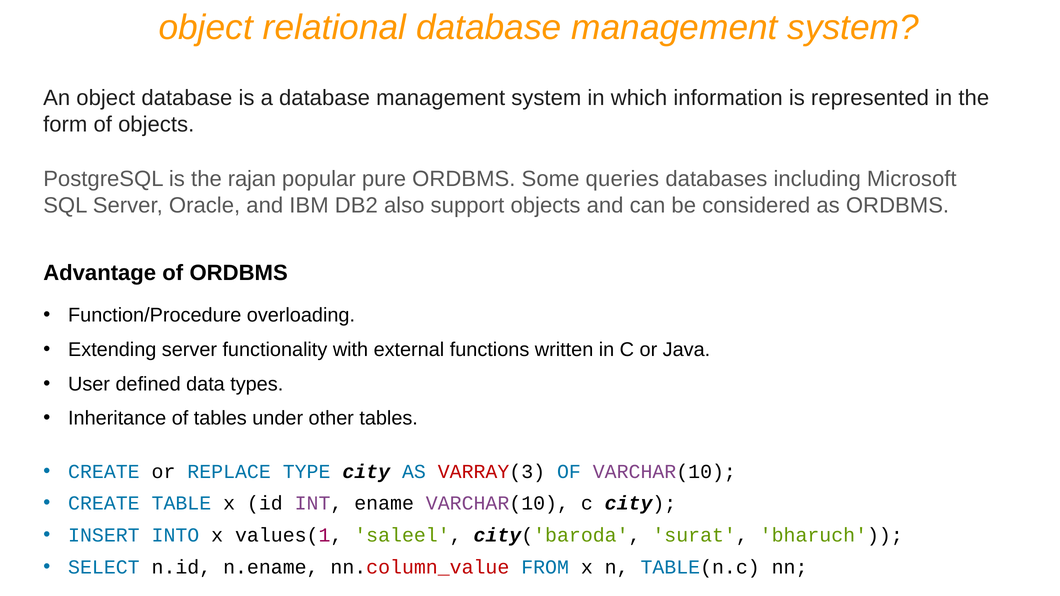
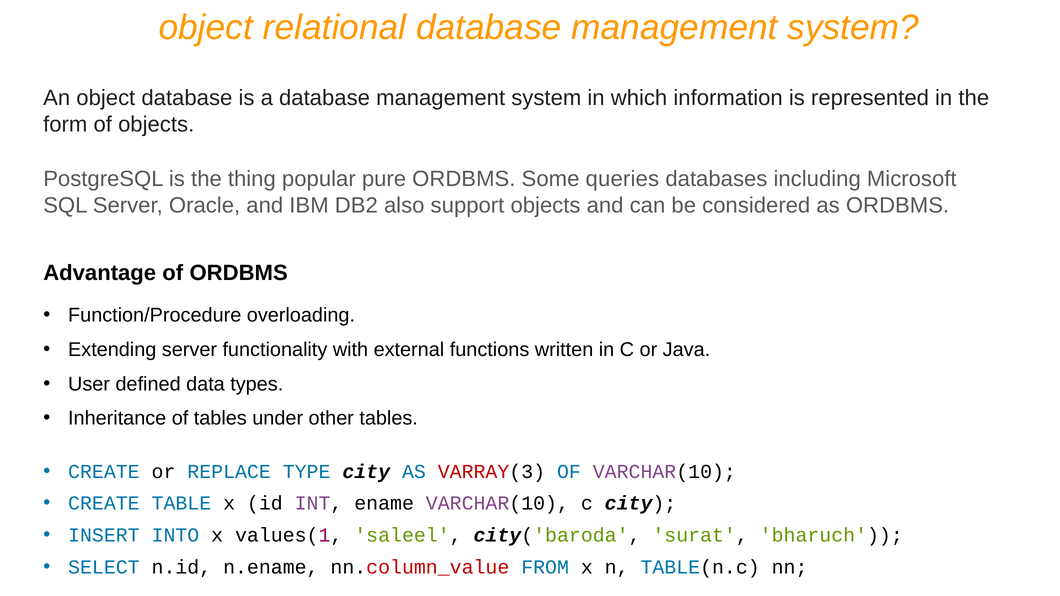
rajan: rajan -> thing (252, 179)
